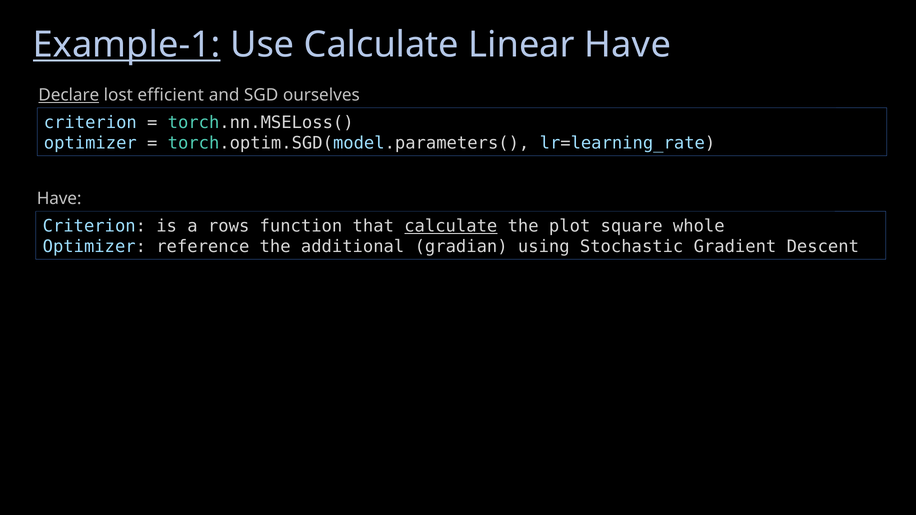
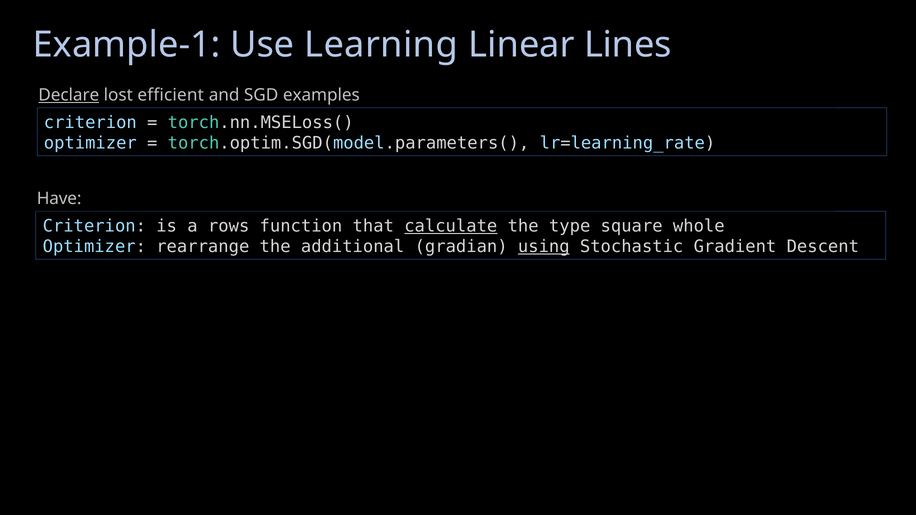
Example-1 underline: present -> none (127, 45)
Use Calculate: Calculate -> Learning (381, 45)
Linear Have: Have -> Lines (628, 45)
ourselves: ourselves -> examples (321, 95)
plot: plot -> type (570, 226)
reference: reference -> rearrange (203, 247)
using underline: none -> present (544, 247)
